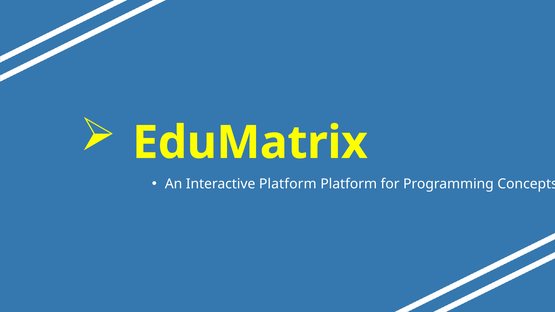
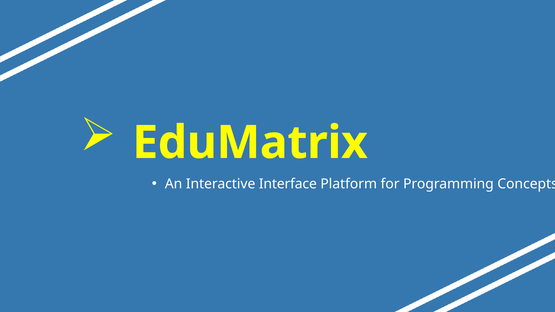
Interactive Platform: Platform -> Interface (288, 184)
